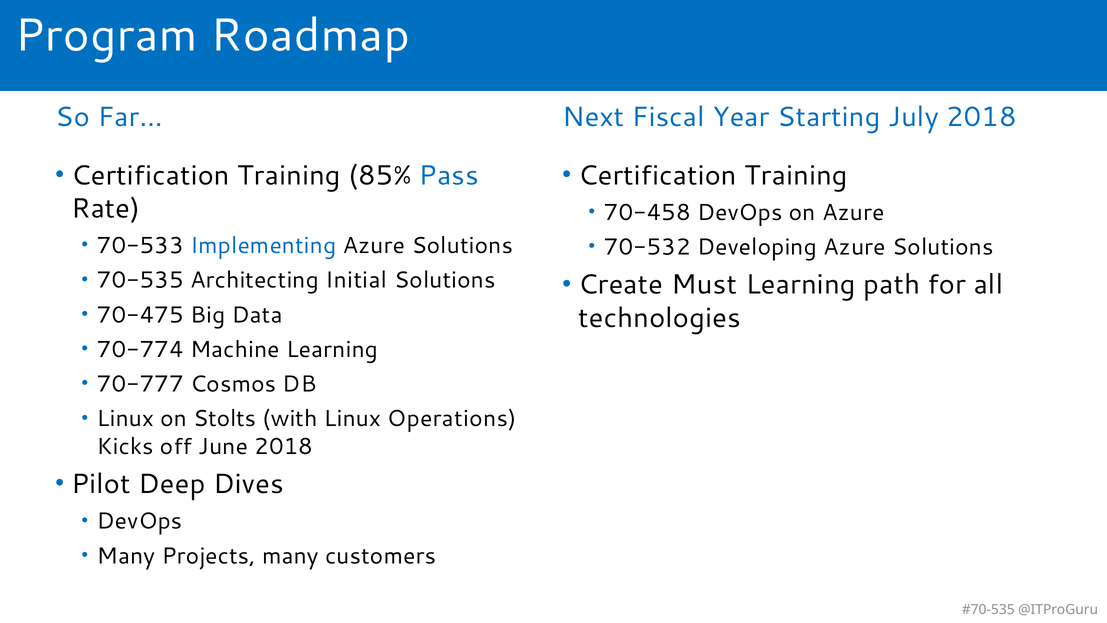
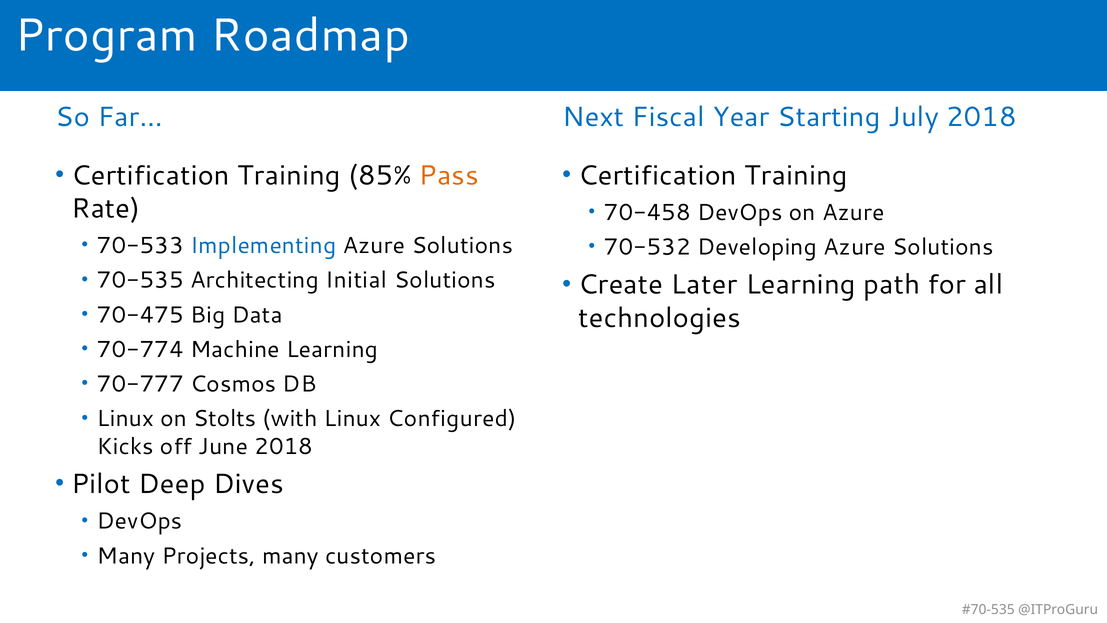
Pass colour: blue -> orange (449, 175)
Must: Must -> Later (704, 285)
Operations: Operations -> Configured (452, 419)
